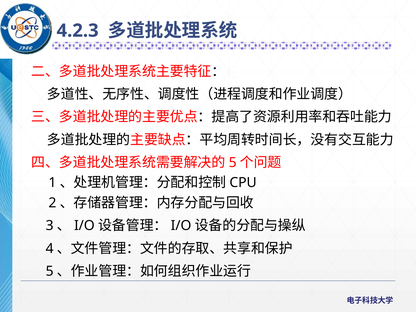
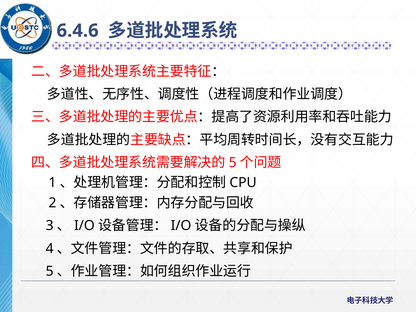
4.2.3: 4.2.3 -> 6.4.6 (78, 31)
